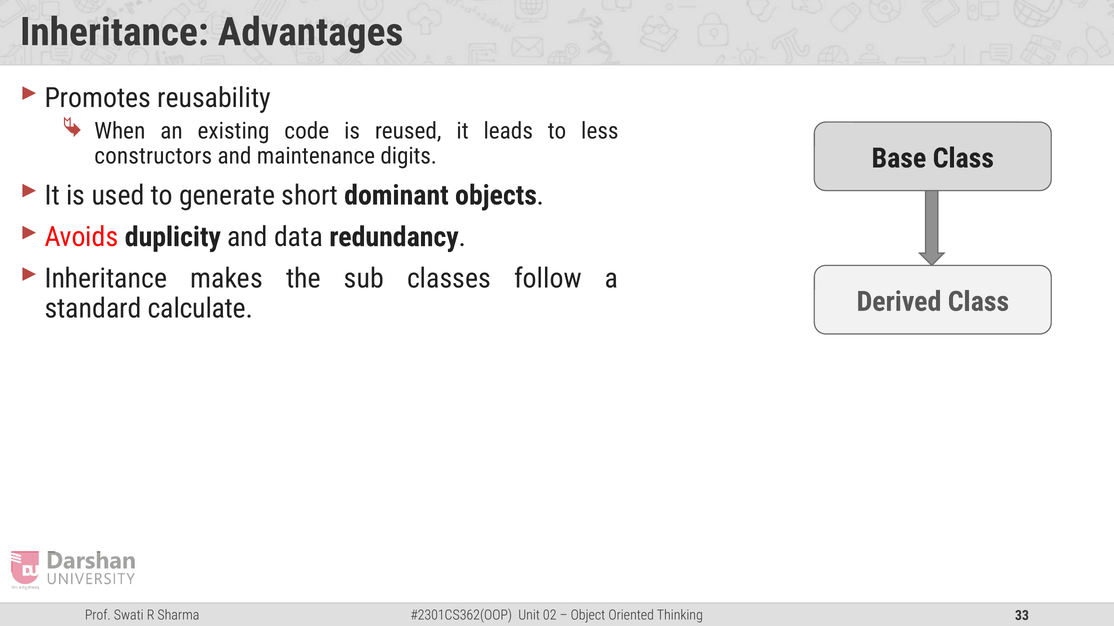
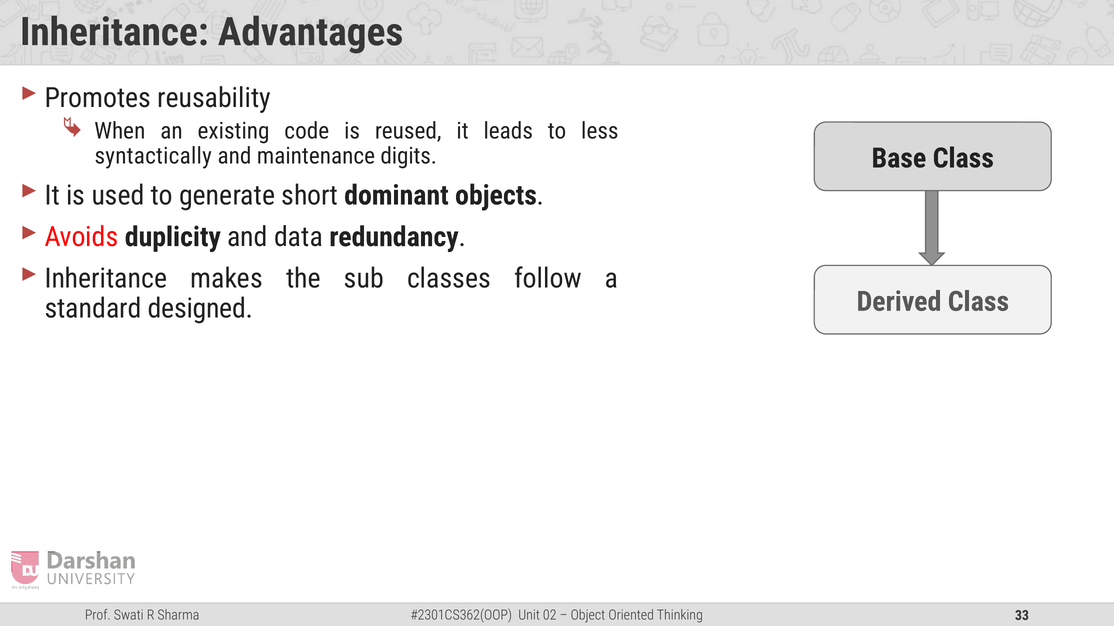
constructors: constructors -> syntactically (153, 156)
calculate: calculate -> designed (200, 309)
